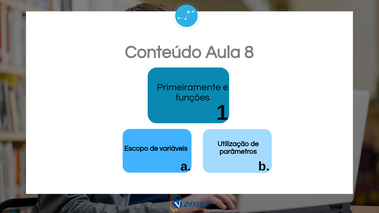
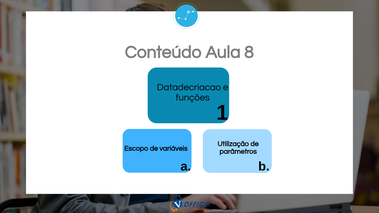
Primeiramente: Primeiramente -> Datadecriacao (189, 87)
